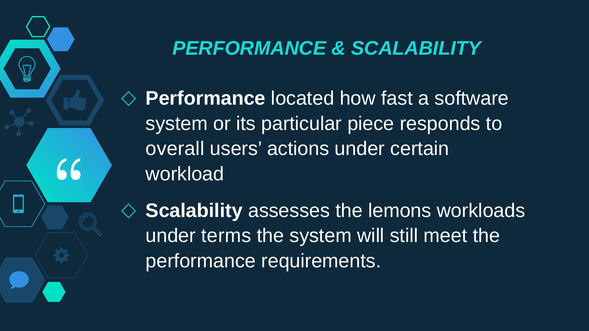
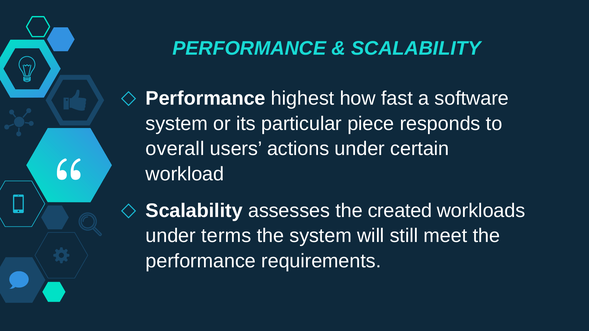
located: located -> highest (303, 98)
lemons: lemons -> created (400, 211)
